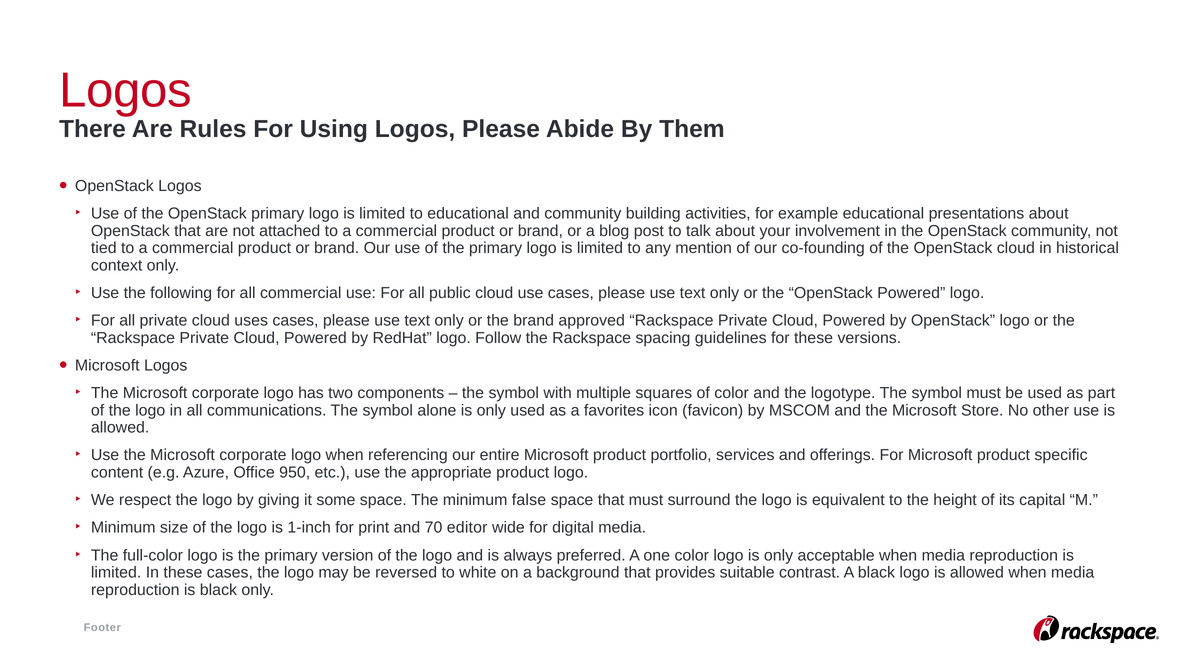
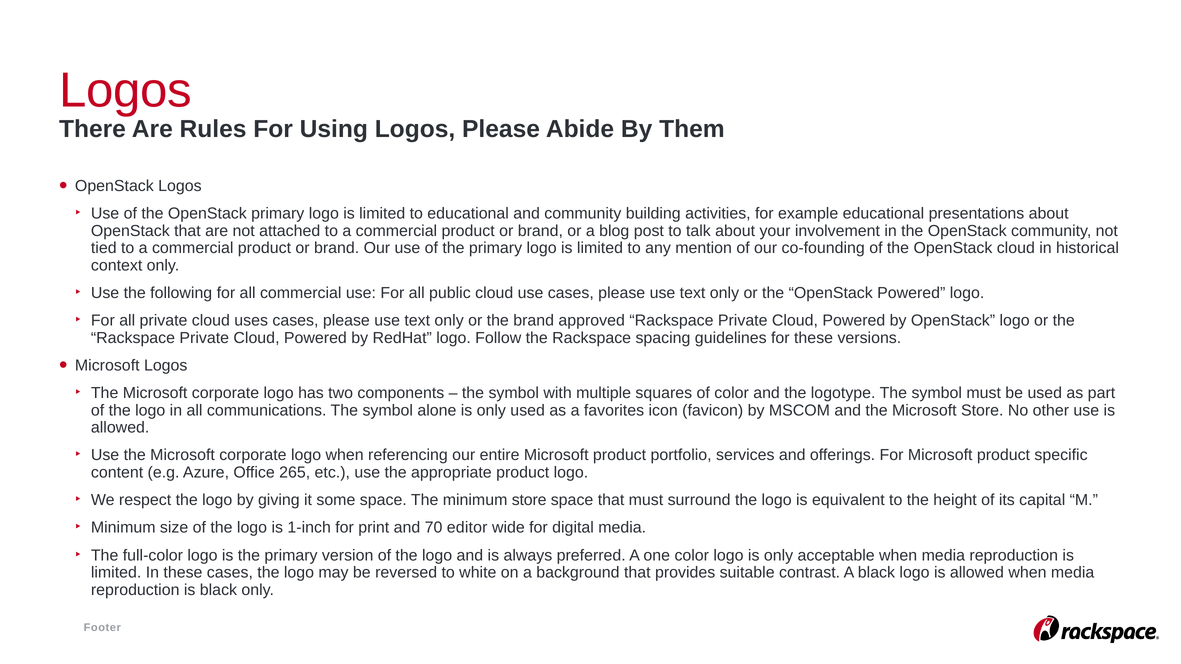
950: 950 -> 265 (295, 473)
minimum false: false -> store (529, 500)
